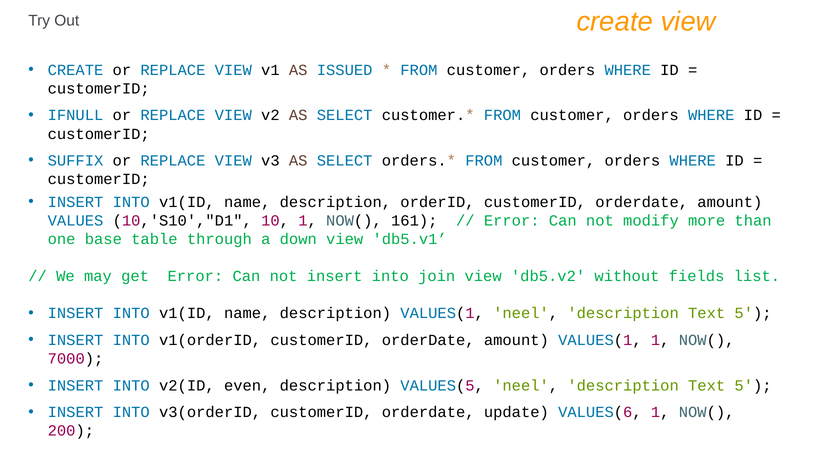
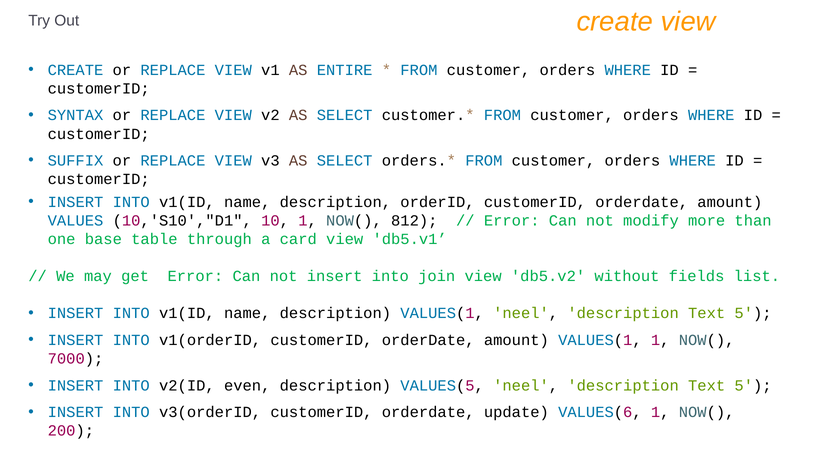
ISSUED: ISSUED -> ENTIRE (345, 70)
IFNULL: IFNULL -> SYNTAX (75, 115)
161: 161 -> 812 (414, 221)
down: down -> card (298, 239)
